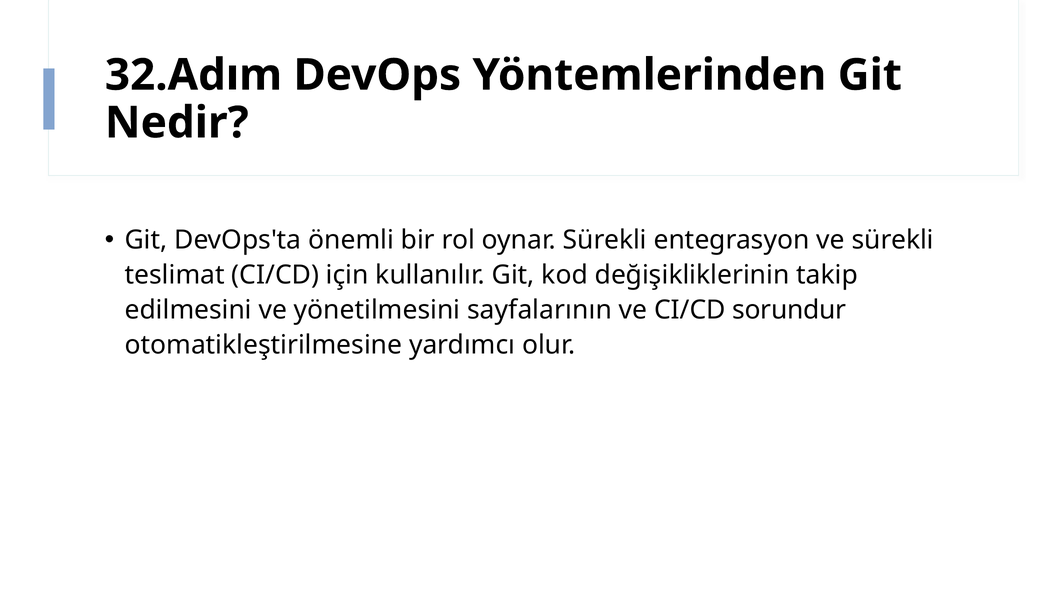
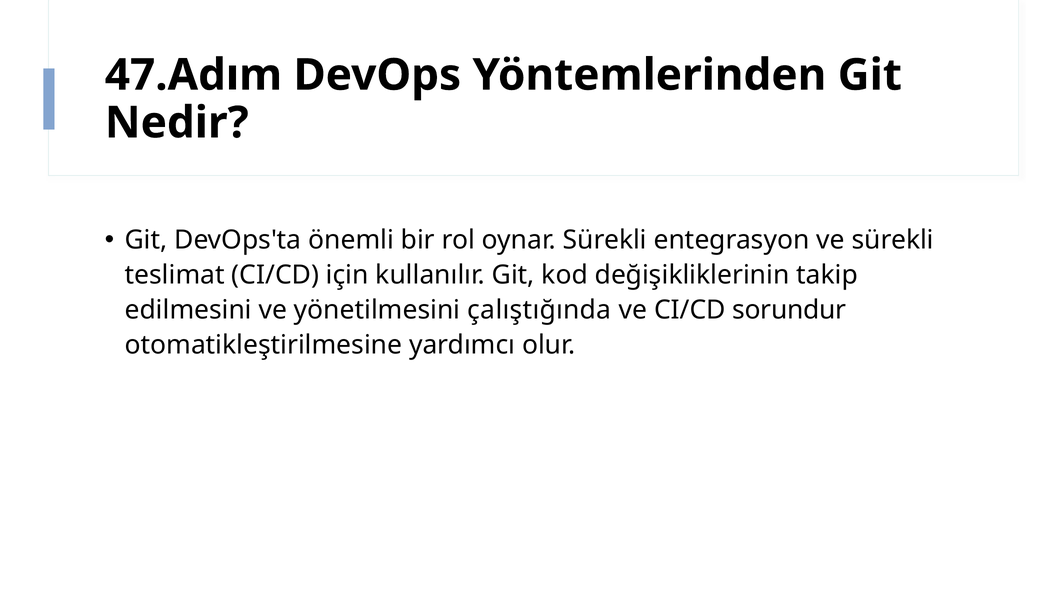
32.Adım: 32.Adım -> 47.Adım (193, 75)
sayfalarının: sayfalarının -> çalıştığında (539, 310)
